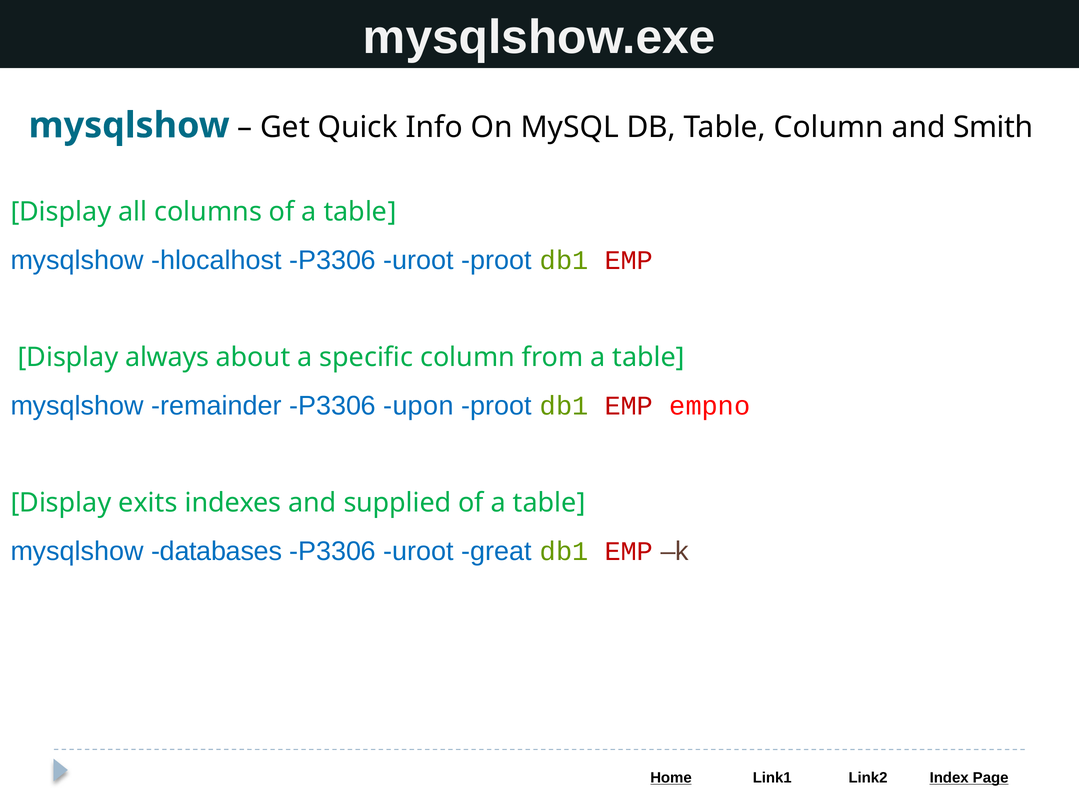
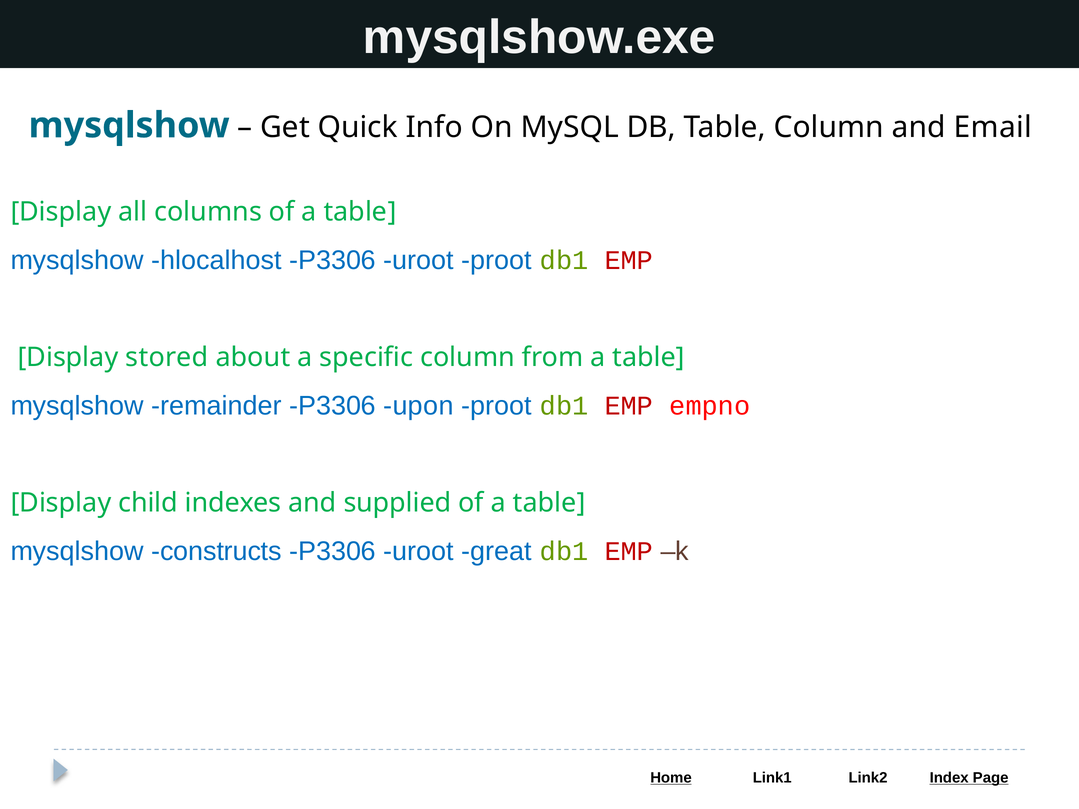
Smith: Smith -> Email (993, 127)
always: always -> stored (167, 358)
exits: exits -> child (148, 503)
databases: databases -> constructs (217, 552)
